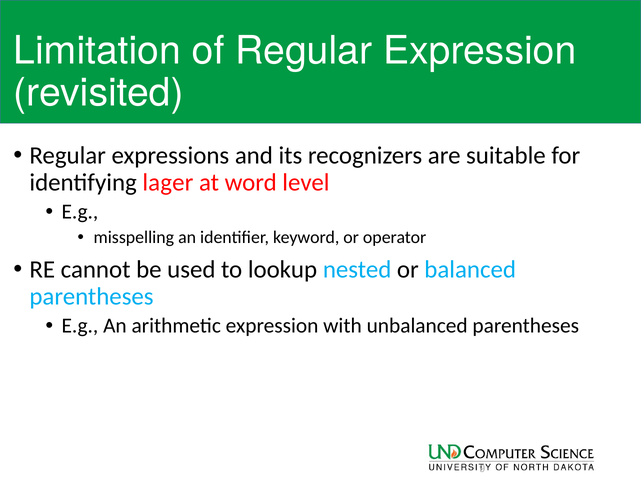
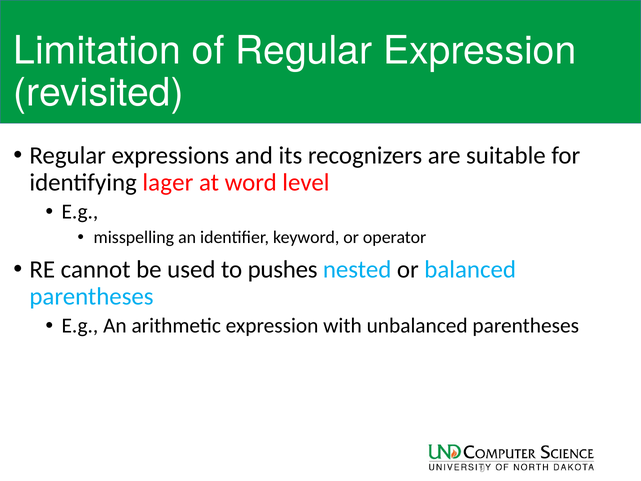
lookup: lookup -> pushes (283, 269)
